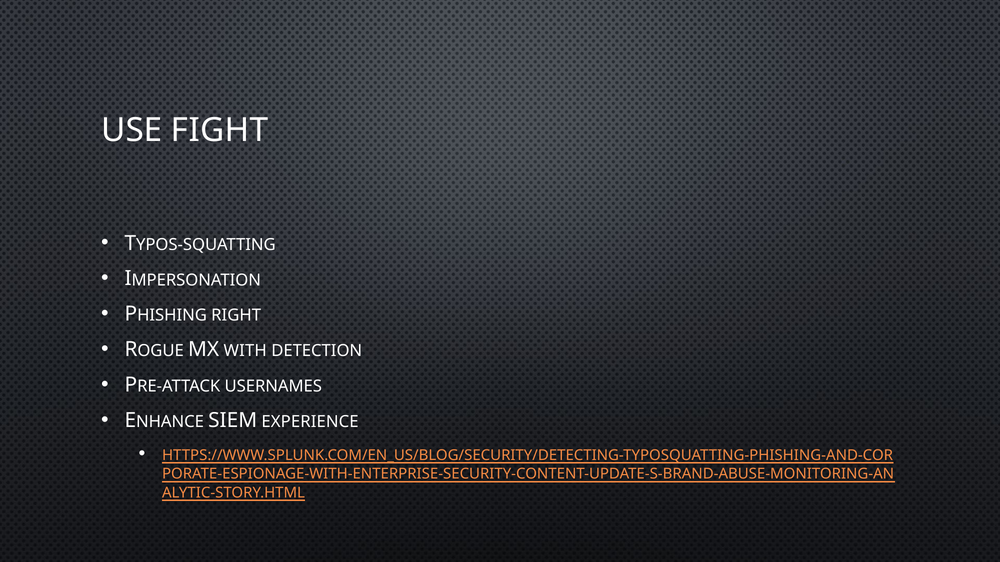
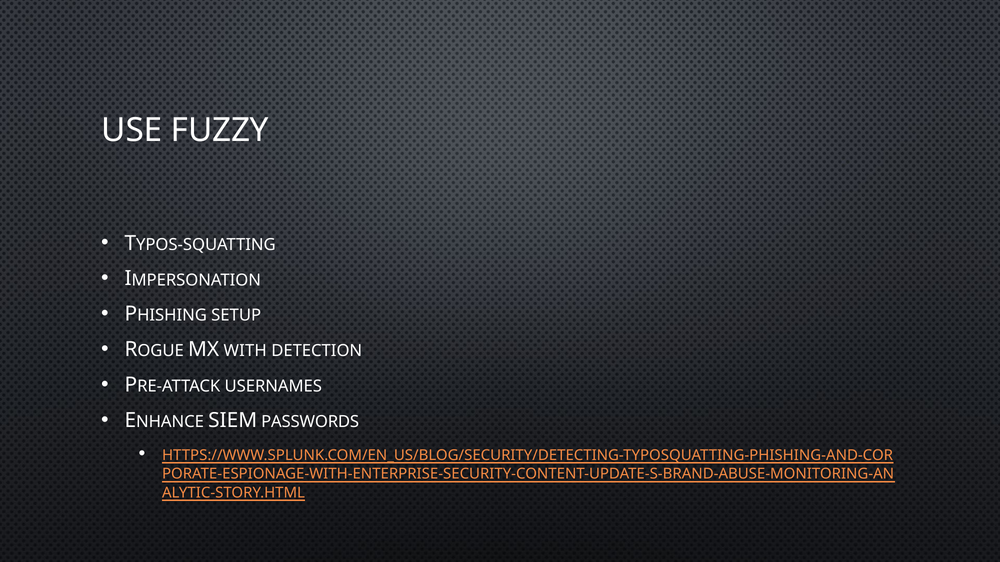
FIGHT: FIGHT -> FUZZY (220, 130)
RIGHT: RIGHT -> SETUP (236, 316)
EXPERIENCE: EXPERIENCE -> PASSWORDS (310, 422)
